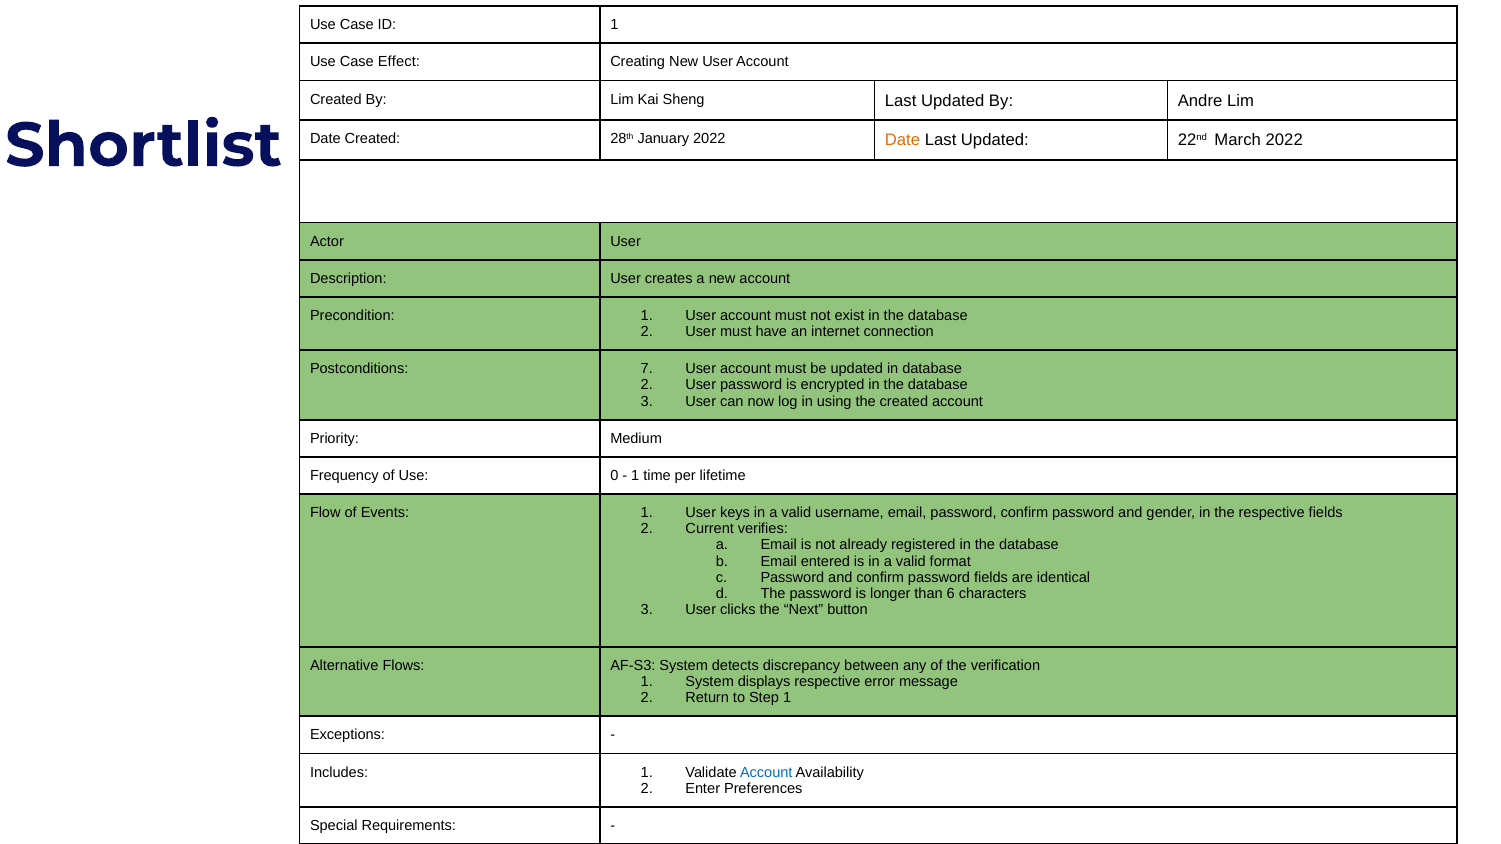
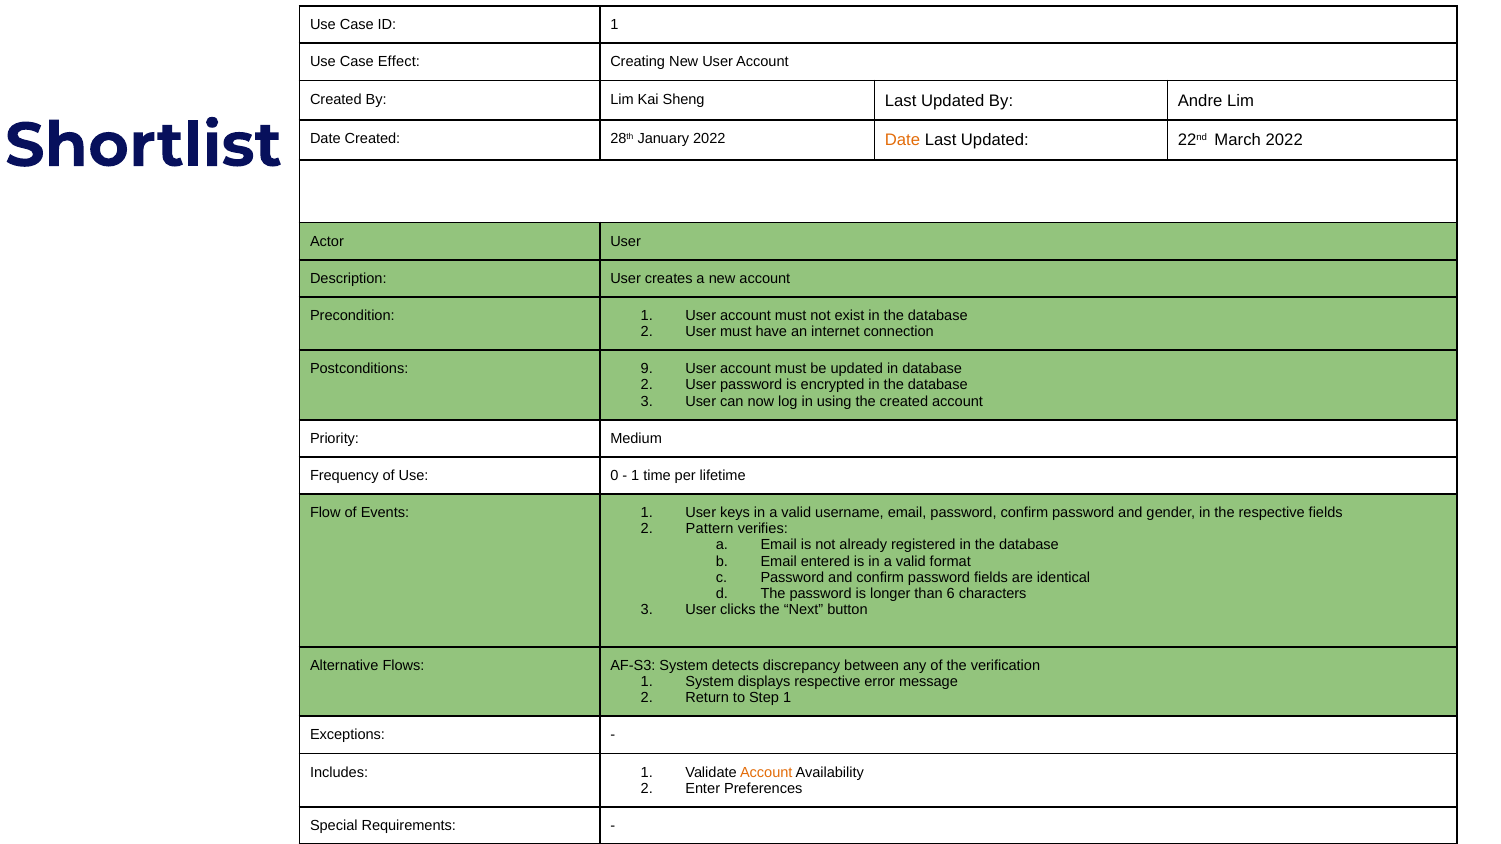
7: 7 -> 9 (647, 369)
Current: Current -> Pattern (710, 529)
Account colour: blue -> orange (766, 773)
